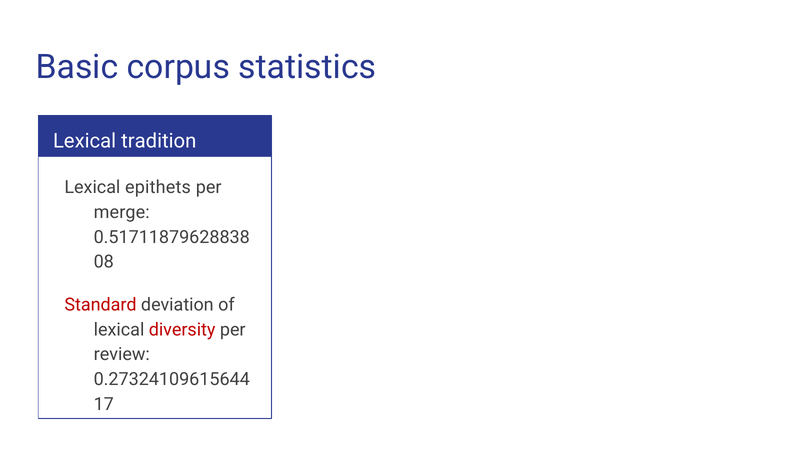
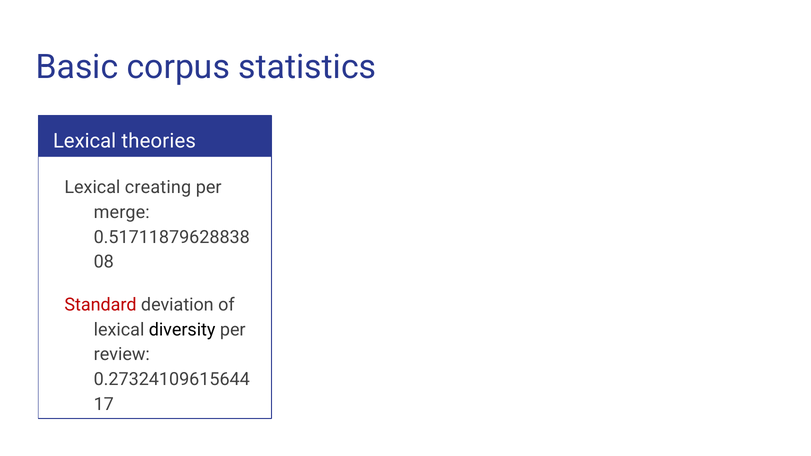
tradition: tradition -> theories (159, 141)
epithets: epithets -> creating (158, 188)
diversity colour: red -> black (182, 330)
